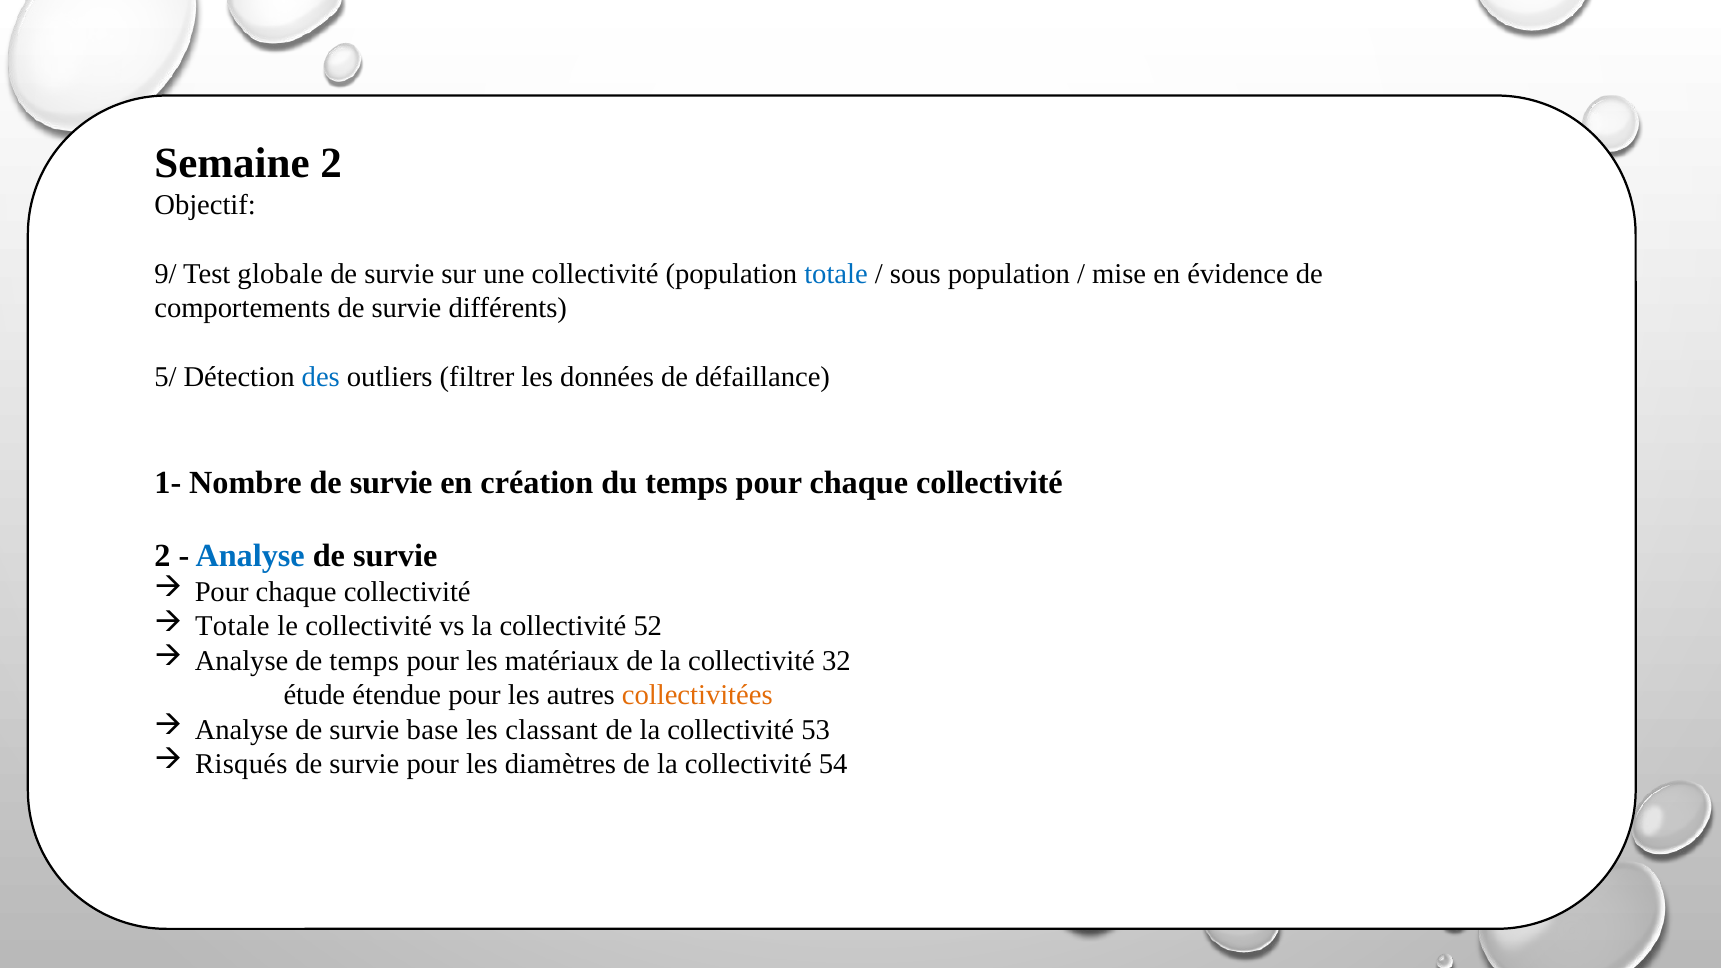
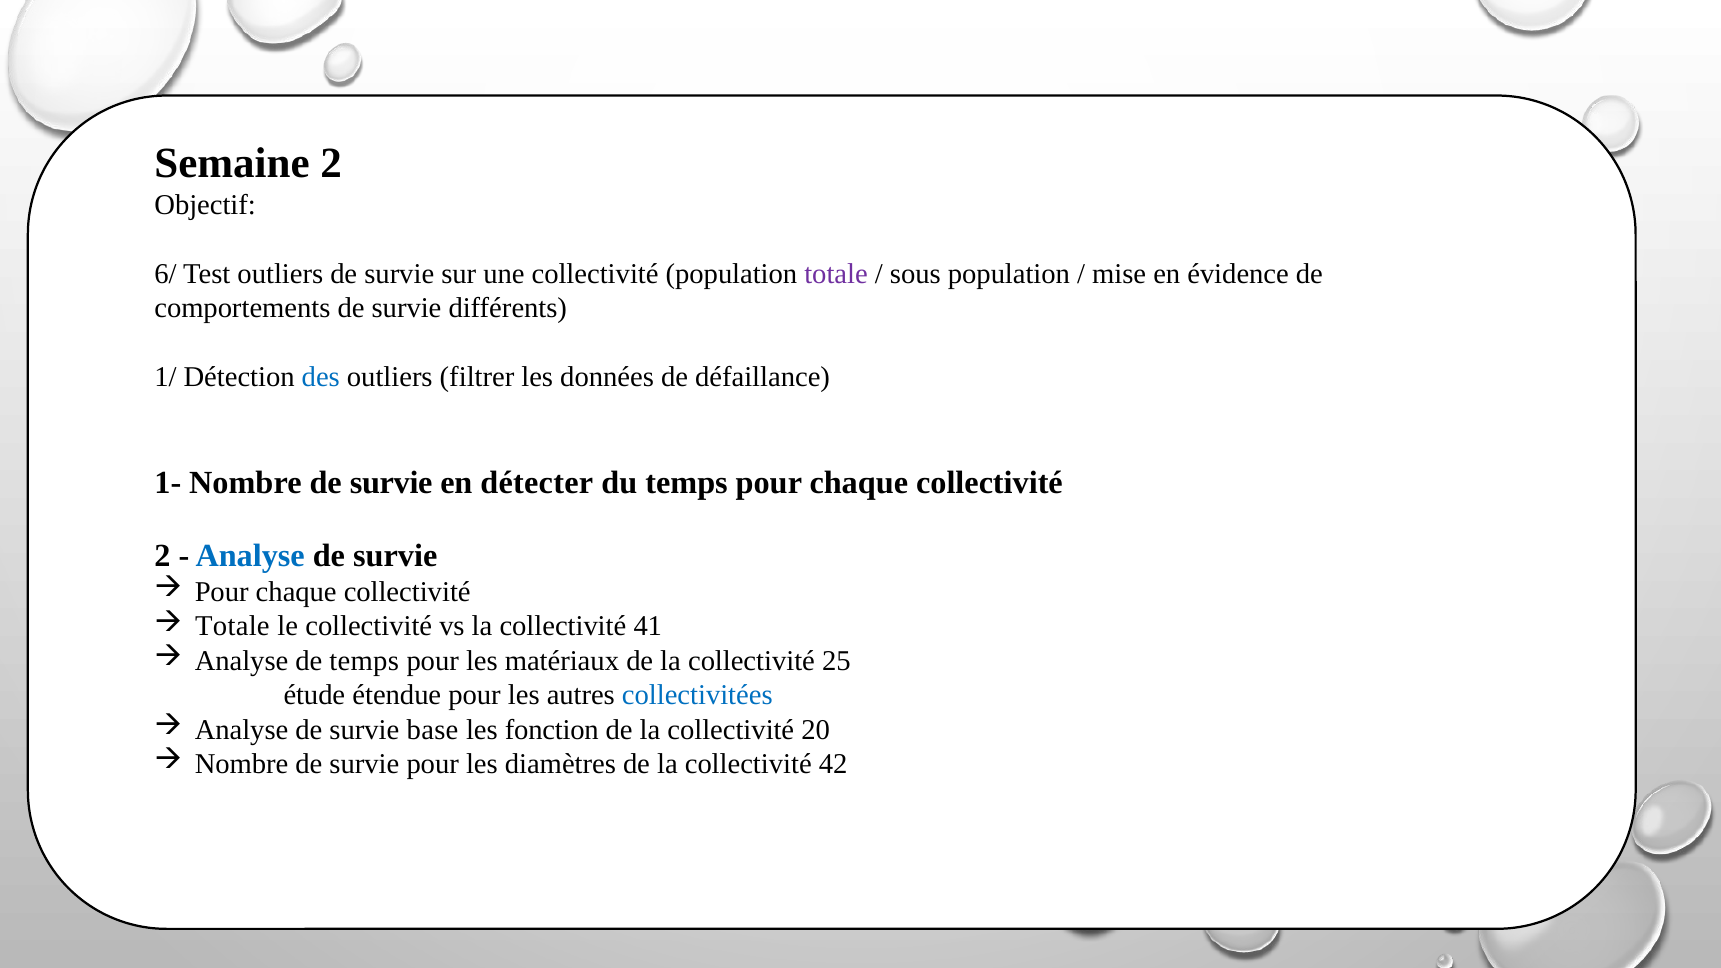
9/: 9/ -> 6/ (166, 274)
Test globale: globale -> outliers (280, 274)
totale colour: blue -> purple (836, 274)
5/: 5/ -> 1/ (166, 377)
création: création -> détecter (537, 483)
52: 52 -> 41 (648, 626)
32: 32 -> 25 (836, 661)
collectivitées colour: orange -> blue (697, 695)
classant: classant -> fonction (552, 730)
53: 53 -> 20 (816, 730)
Risqués: Risqués -> Nombre (242, 764)
54: 54 -> 42 (833, 764)
